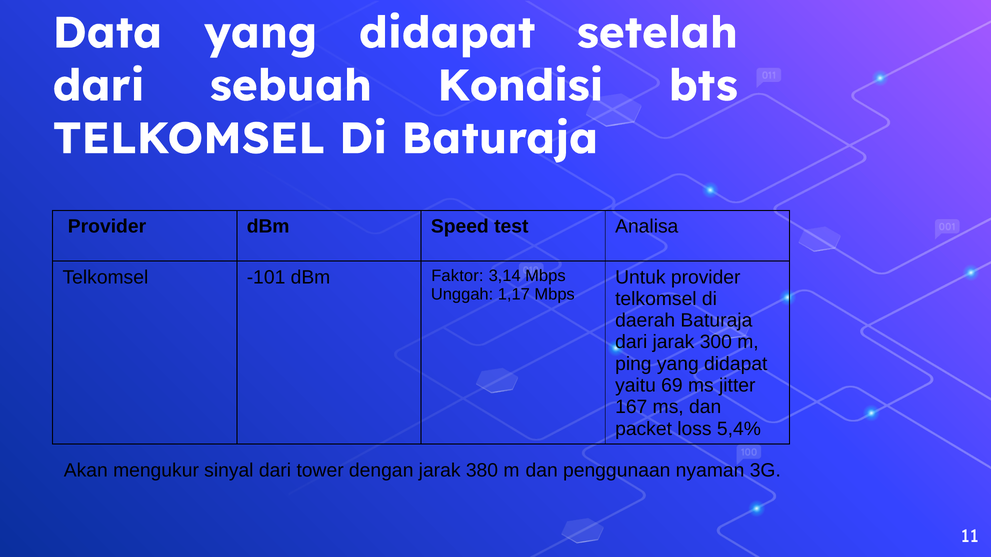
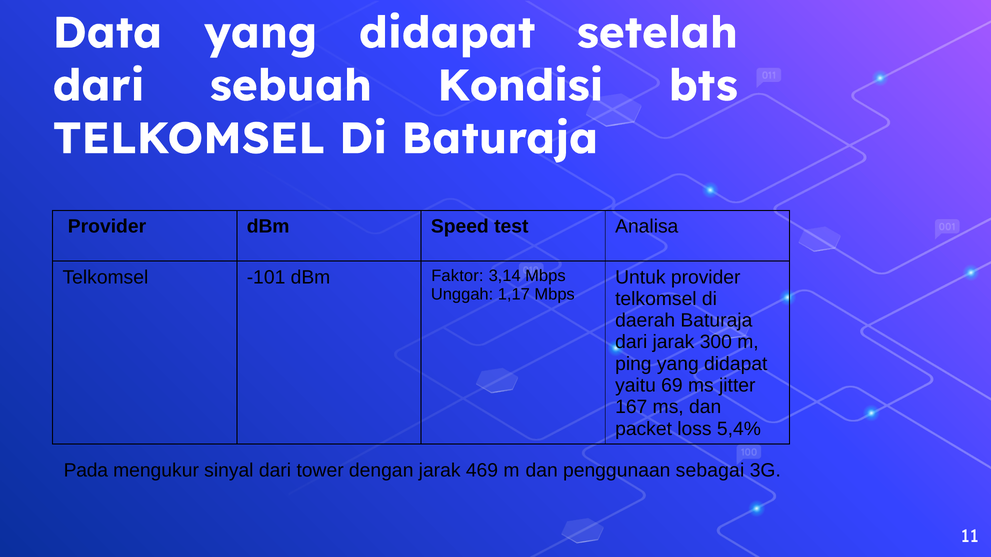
Akan: Akan -> Pada (86, 471)
380: 380 -> 469 (482, 471)
nyaman: nyaman -> sebagai (710, 471)
